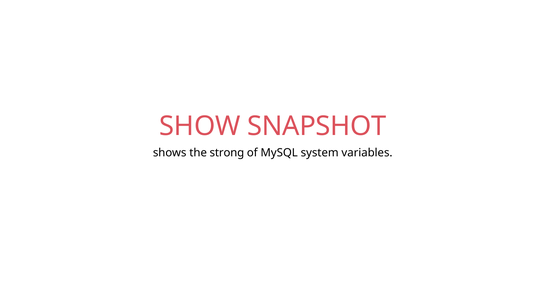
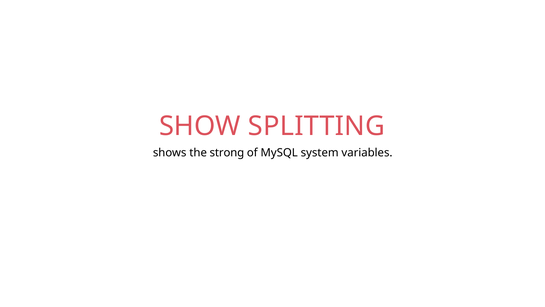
SNAPSHOT: SNAPSHOT -> SPLITTING (317, 126)
